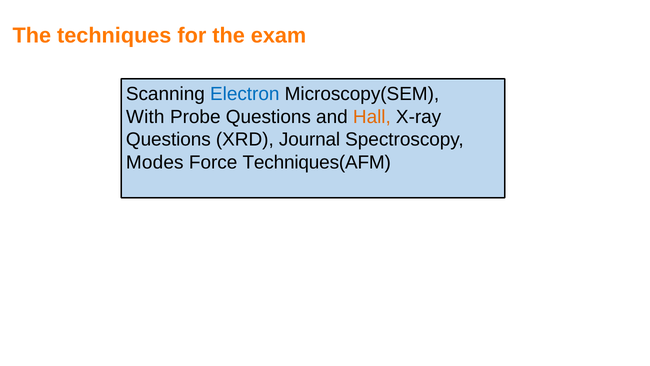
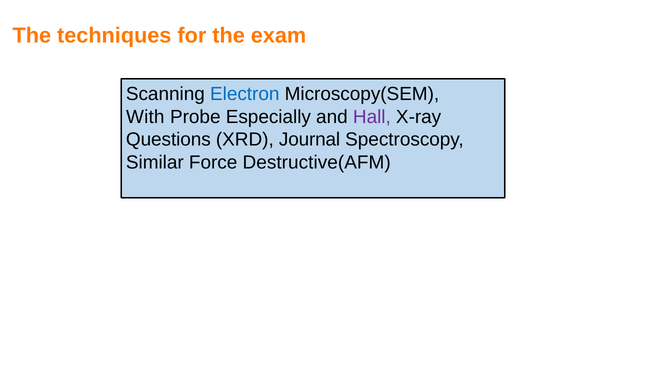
Probe Questions: Questions -> Especially (268, 117)
Hall colour: orange -> purple (372, 117)
Modes: Modes -> Similar (155, 162)
Techniques(AFM: Techniques(AFM -> Destructive(AFM (317, 162)
